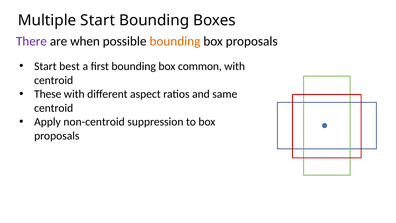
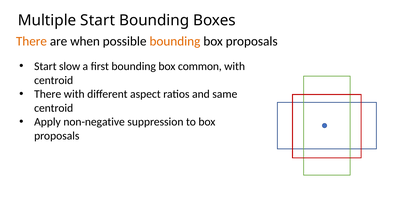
There colour: purple -> orange (31, 41)
best: best -> slow (70, 66)
These: These -> There (48, 94)
non-centroid: non-centroid -> non-negative (94, 122)
